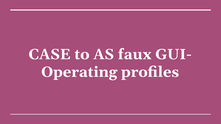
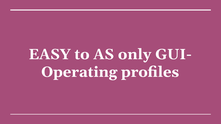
CASE: CASE -> EASY (50, 54)
faux: faux -> only (135, 54)
